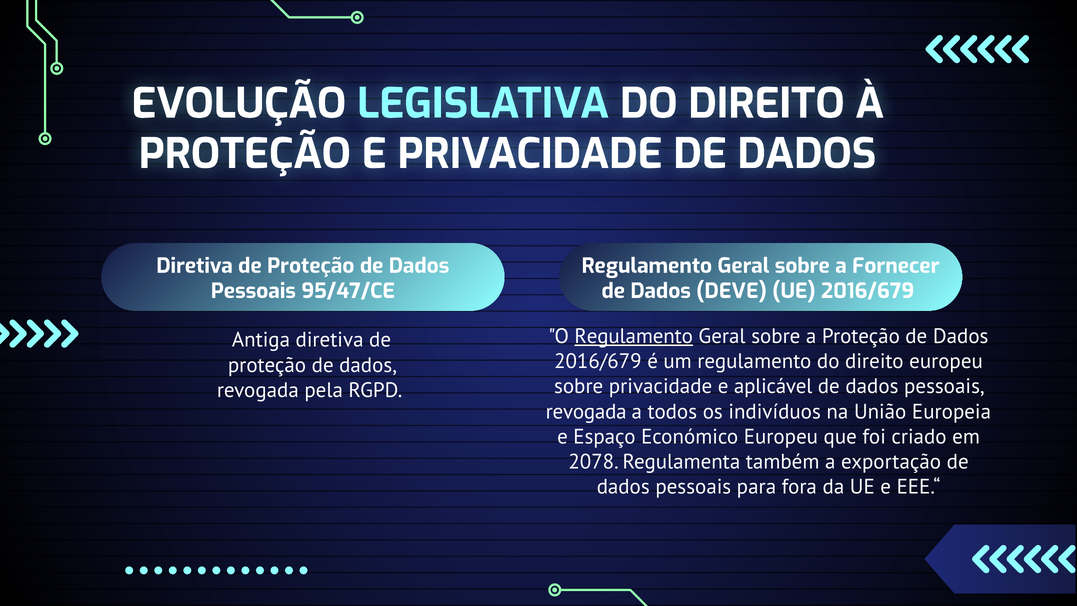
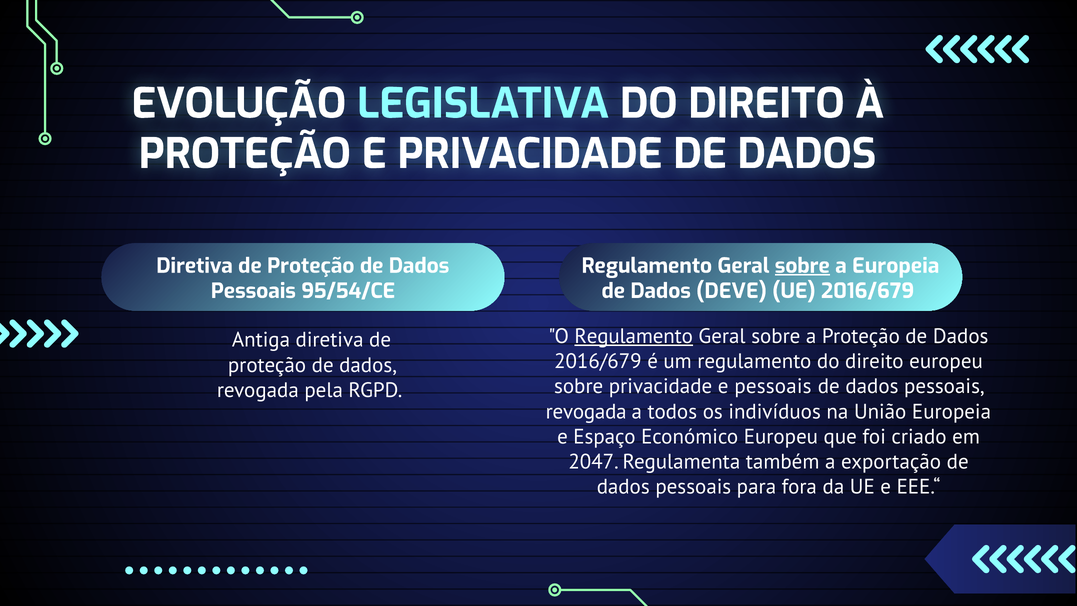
sobre underline: none -> present (802, 266)
a Fornecer: Fornecer -> Europeia (896, 266)
95/47/CE: 95/47/CE -> 95/54/CE (348, 291)
e aplicável: aplicável -> pessoais (773, 386)
2078: 2078 -> 2047 (594, 462)
